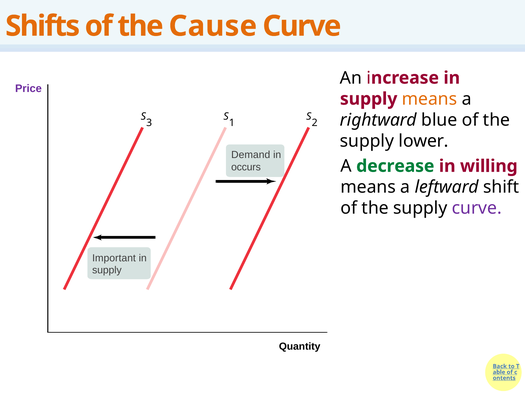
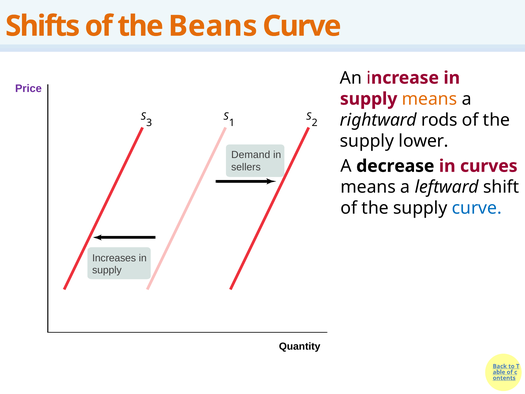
Cause: Cause -> Beans (213, 26)
blue: blue -> rods (439, 120)
occurs: occurs -> sellers (246, 167)
decrease colour: green -> black (395, 166)
willing: willing -> curves (489, 166)
curve colour: purple -> blue (477, 208)
Important: Important -> Increases (114, 258)
